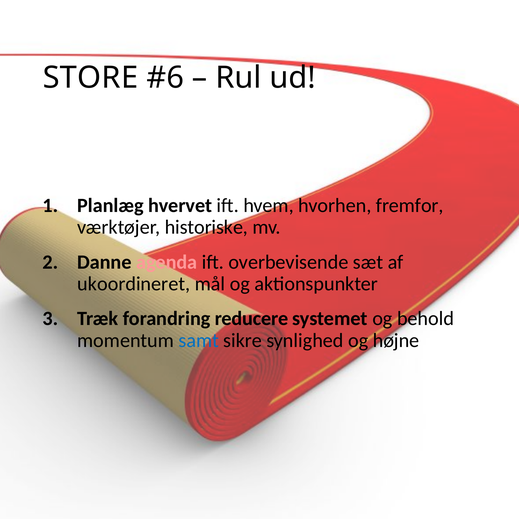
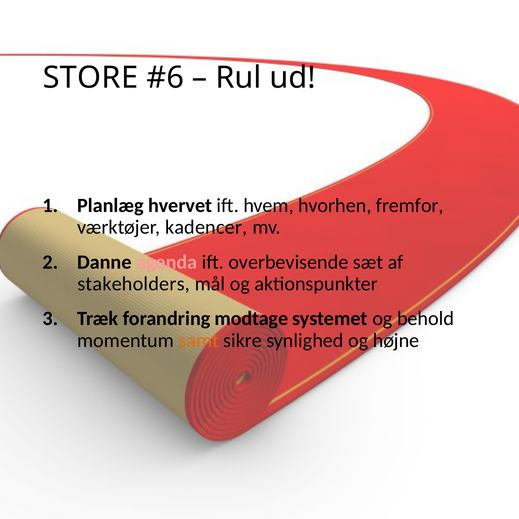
historiske: historiske -> kadencer (206, 227)
ukoordineret: ukoordineret -> stakeholders (134, 284)
reducere: reducere -> modtage (251, 319)
samt colour: blue -> orange (199, 340)
